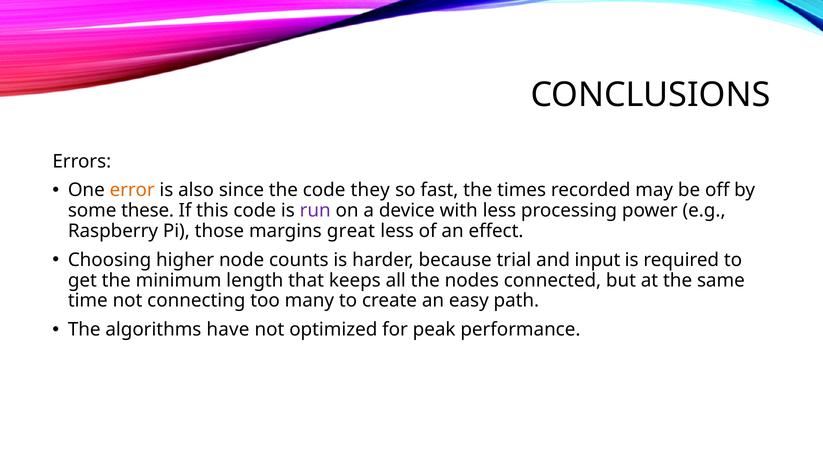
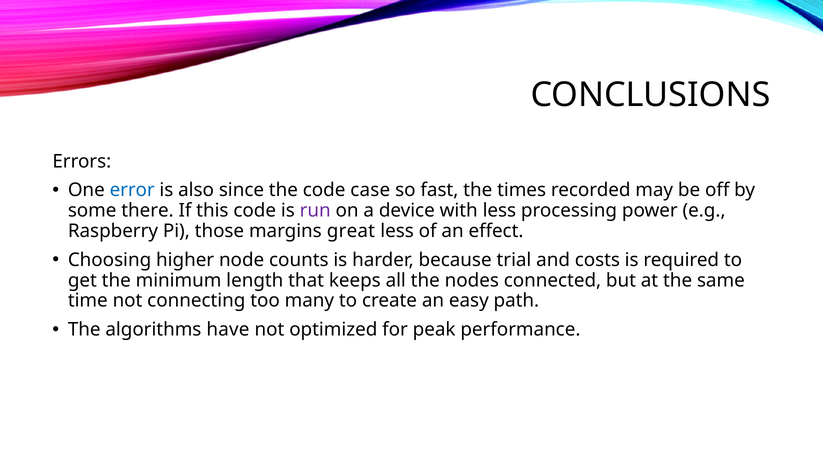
error colour: orange -> blue (132, 190)
they: they -> case (370, 190)
these: these -> there (148, 211)
input: input -> costs (597, 260)
